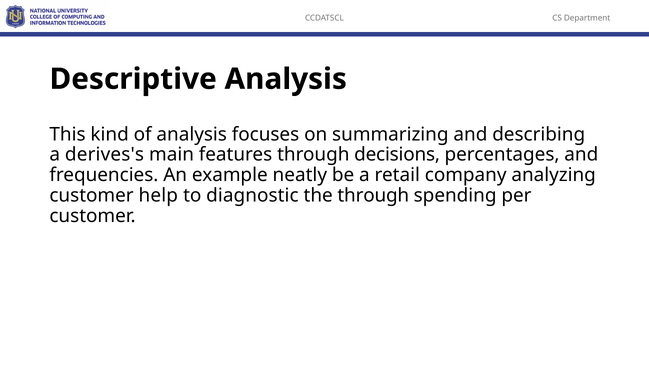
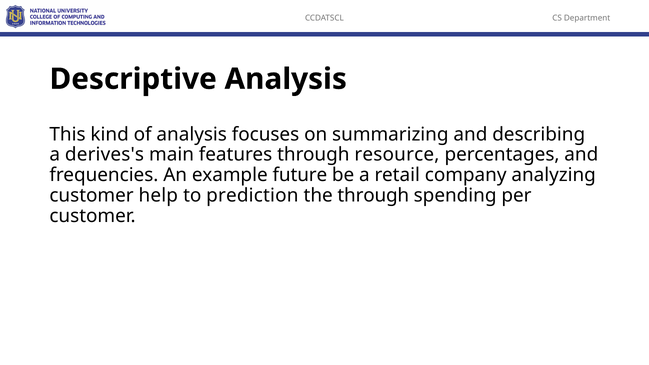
decisions: decisions -> resource (397, 155)
neatly: neatly -> future (300, 175)
diagnostic: diagnostic -> prediction (252, 196)
